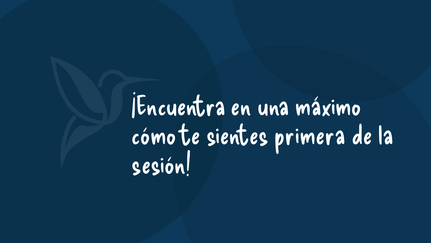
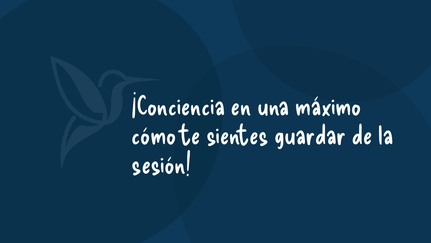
¡Encuentra: ¡Encuentra -> ¡Conciencia (178, 106)
primera: primera -> guardar (310, 135)
